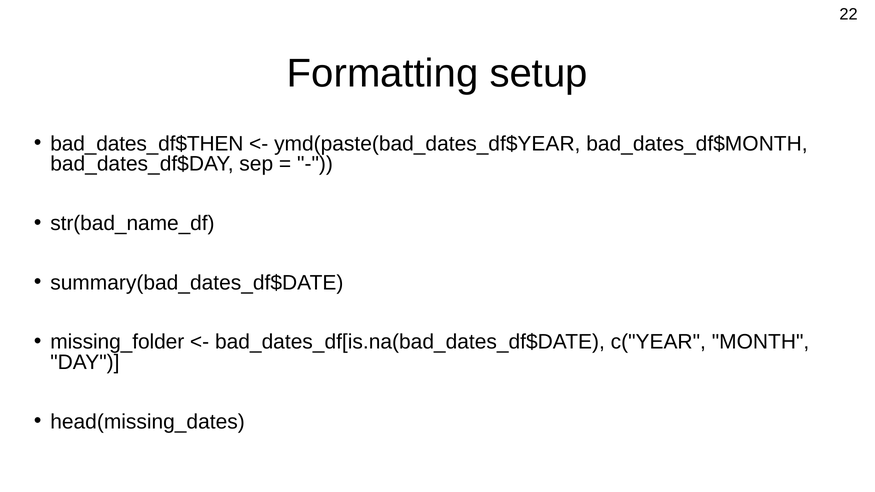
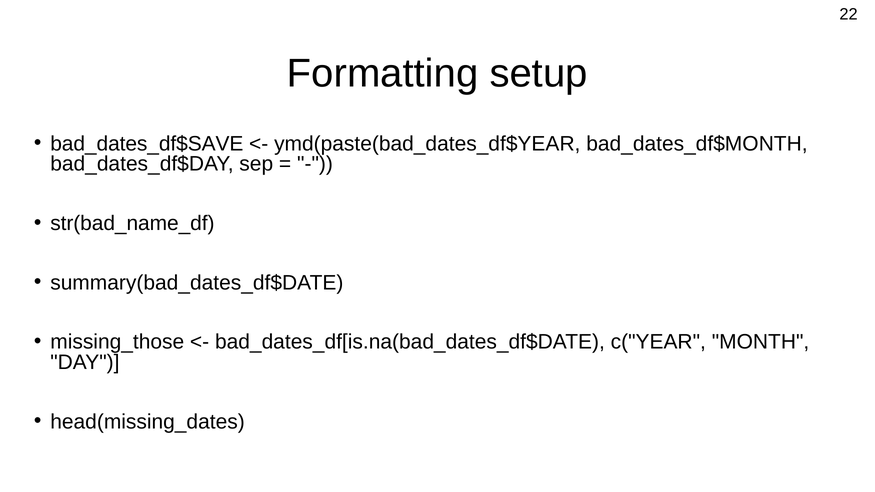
bad_dates_df$THEN: bad_dates_df$THEN -> bad_dates_df$SAVE (147, 144)
missing_folder: missing_folder -> missing_those (117, 342)
